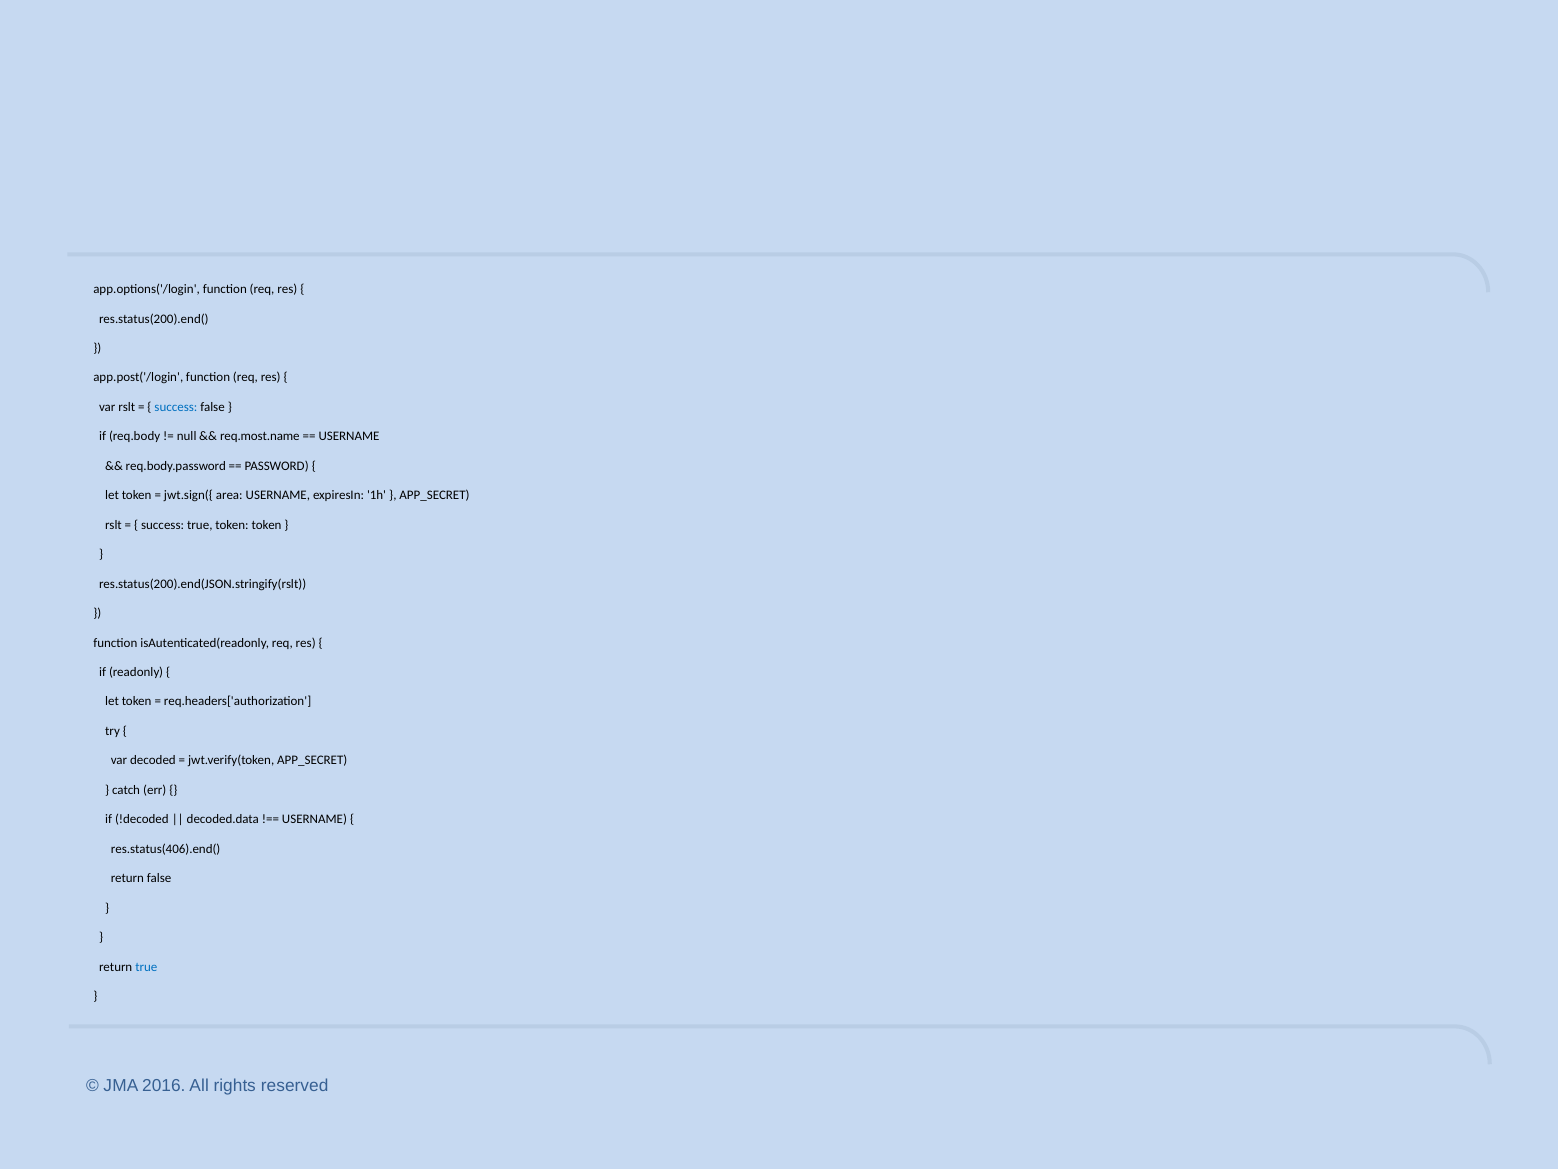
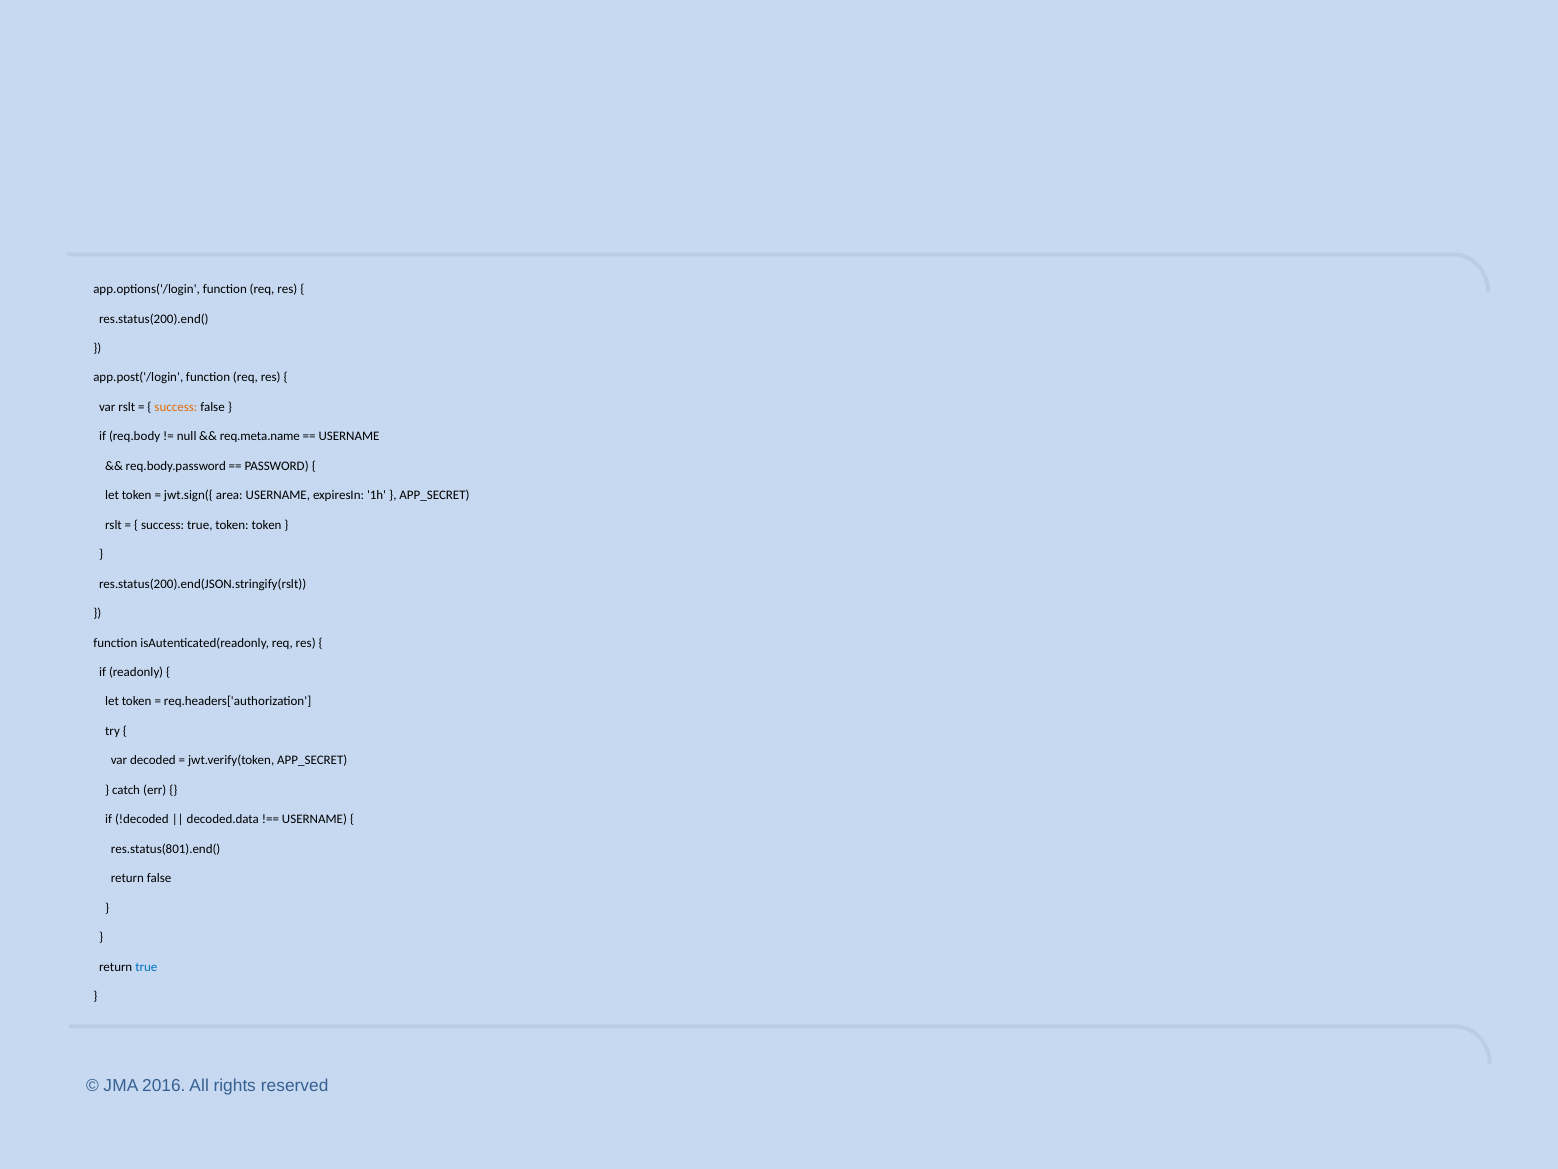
success colour: blue -> orange (176, 407)
req.most.name: req.most.name -> req.meta.name (260, 436)
res.status(406).end(: res.status(406).end( -> res.status(801).end( (166, 849)
